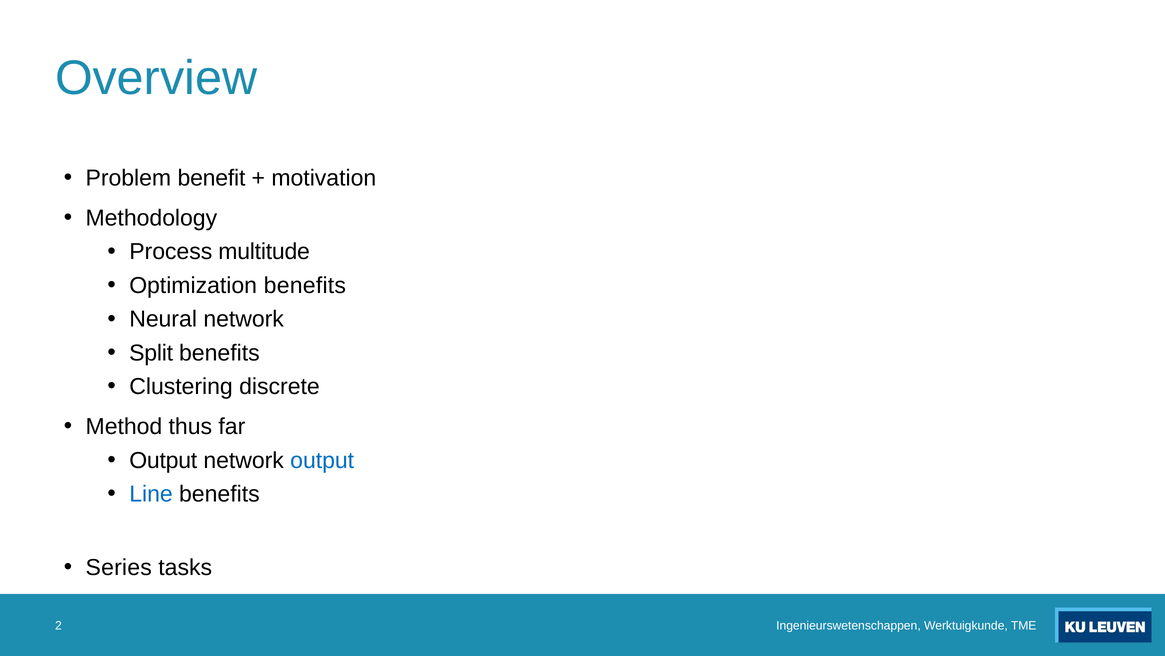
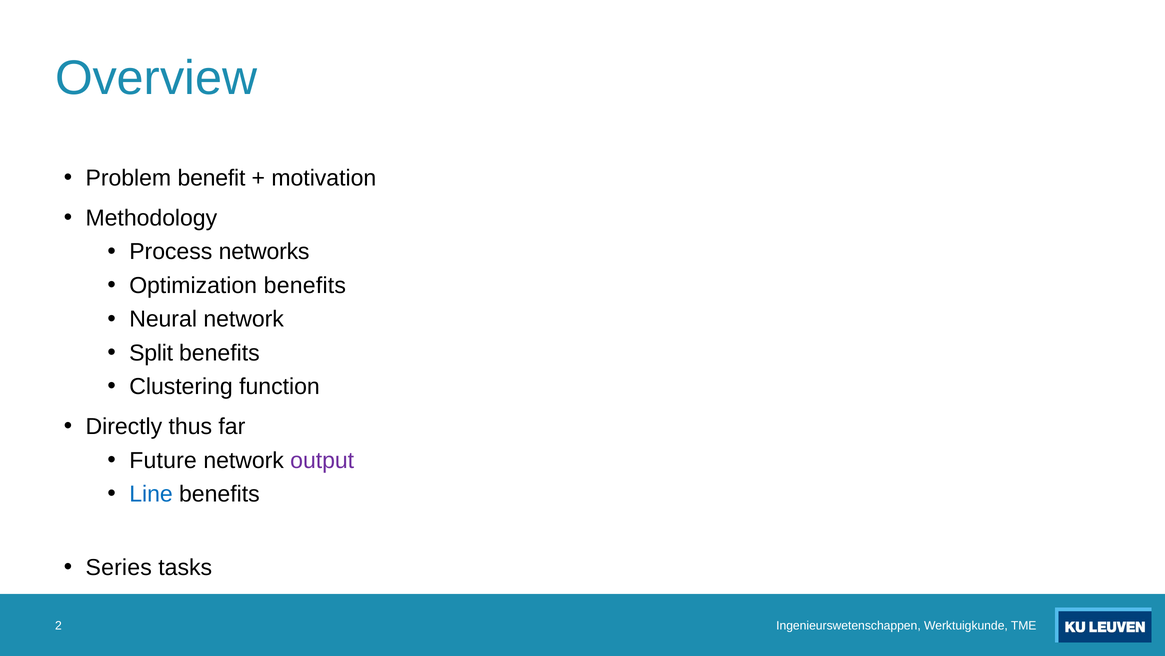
multitude: multitude -> networks (264, 252)
discrete: discrete -> function (279, 386)
Method: Method -> Directly (124, 426)
Output: Output -> Future (163, 460)
output colour: blue -> purple (322, 460)
